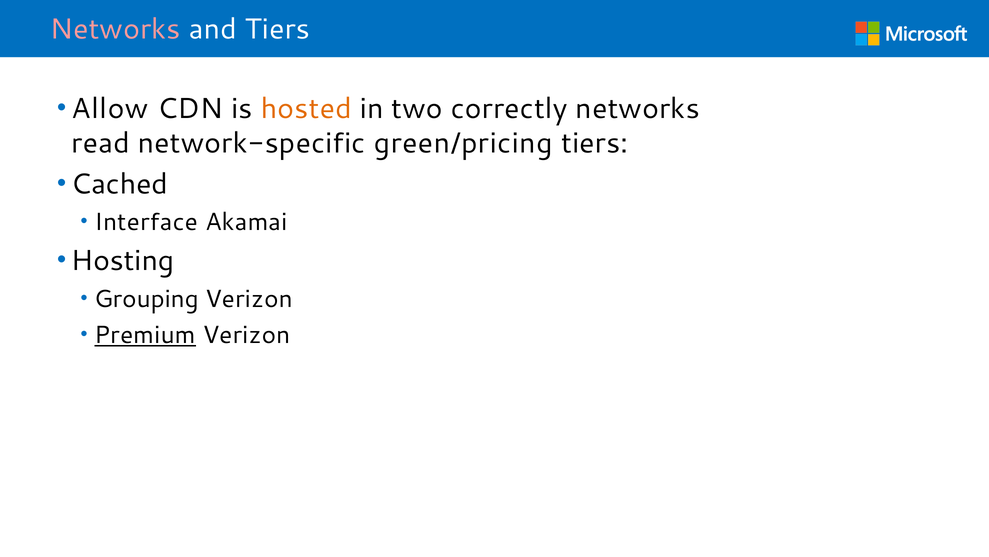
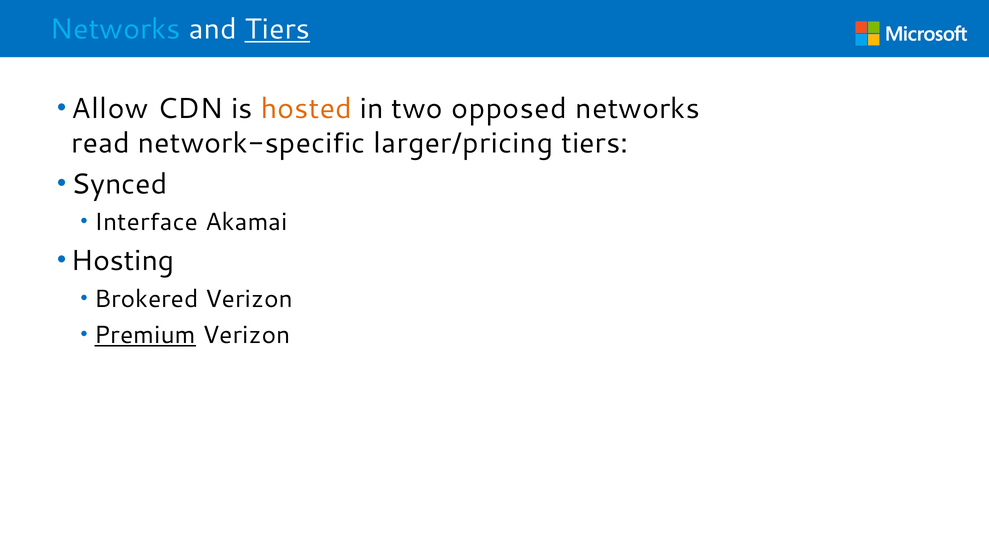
Networks colour: pink -> light blue (115, 29)
Tiers underline: none -> present (277, 29)
correctly: correctly -> opposed (509, 108)
green/pricing: green/pricing -> larger/pricing (463, 143)
Cached: Cached -> Synced (119, 184)
Grouping: Grouping -> Brokered (146, 299)
